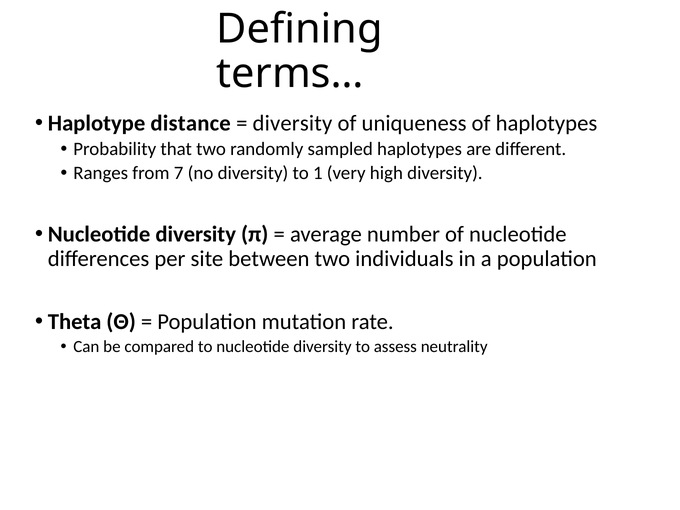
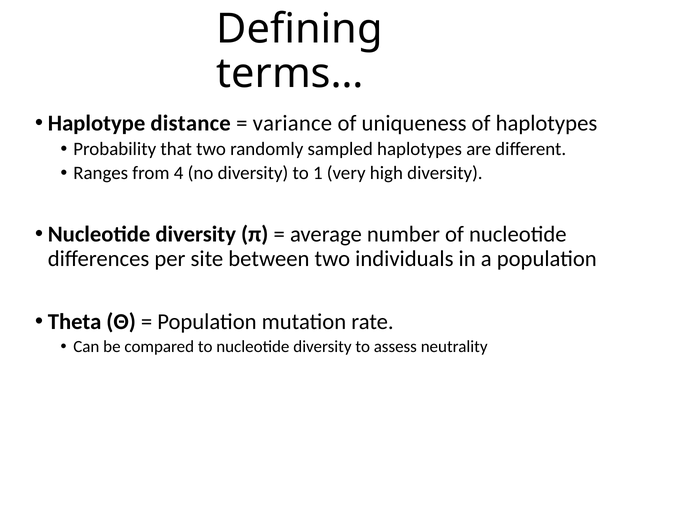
diversity: diversity -> variance (292, 123)
7: 7 -> 4 (179, 173)
